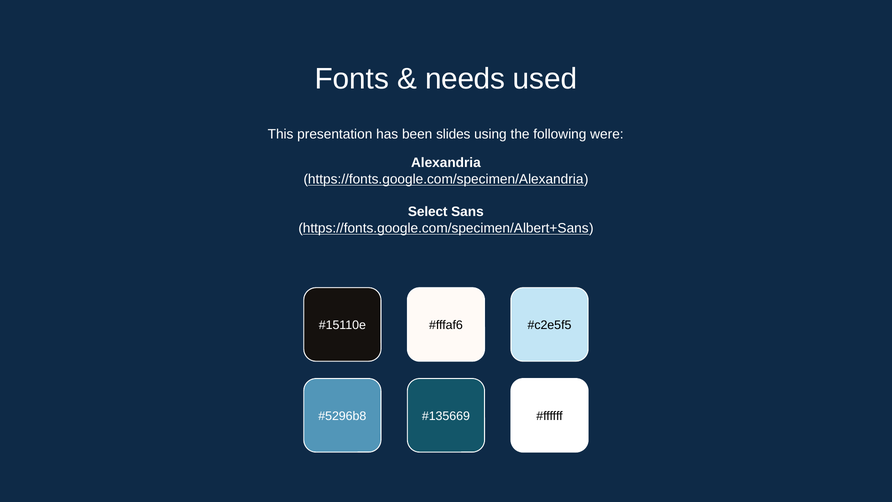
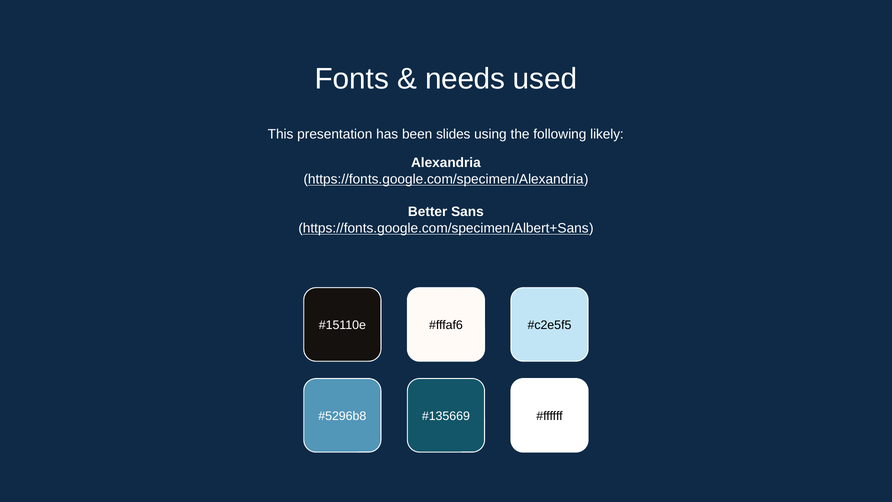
were: were -> likely (607, 134)
Select: Select -> Better (428, 212)
